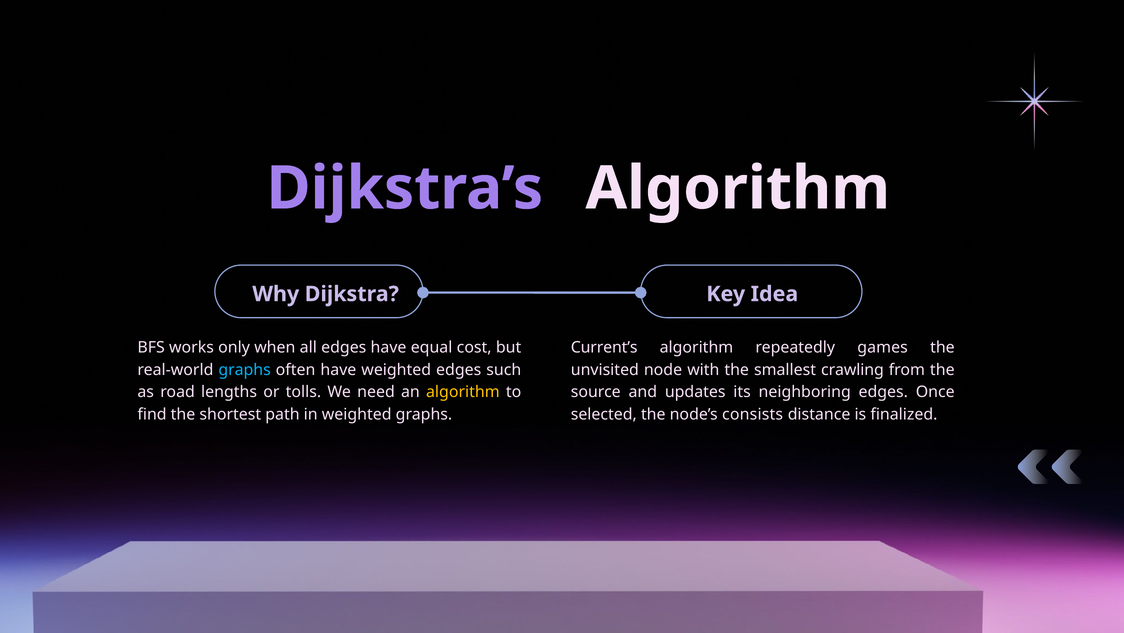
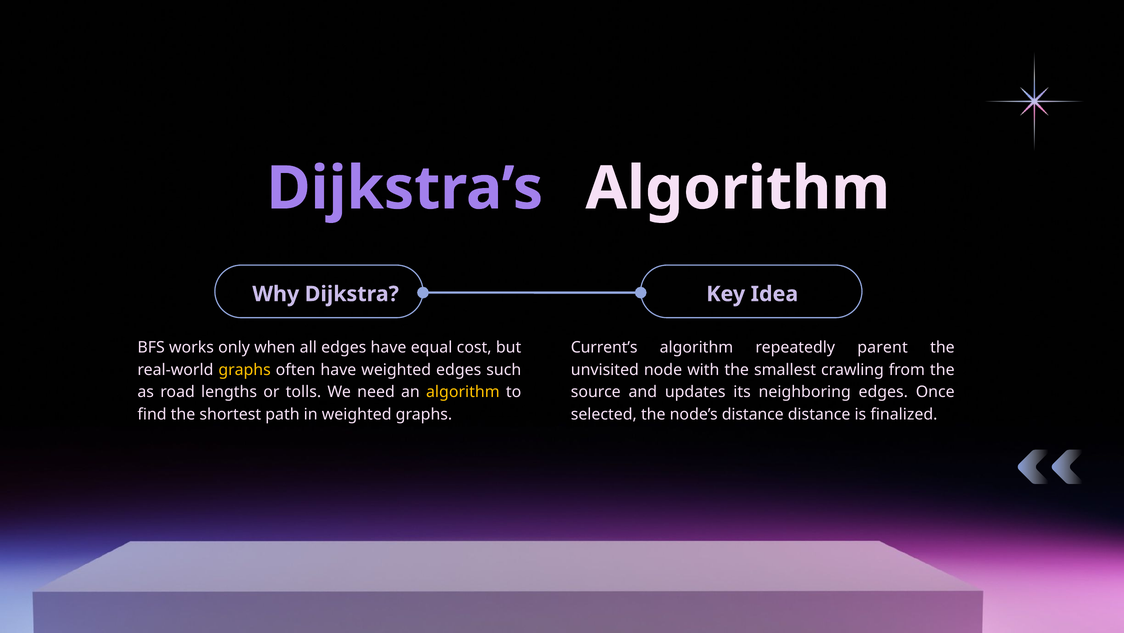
games: games -> parent (883, 347)
graphs colour: light blue -> yellow (245, 369)
node’s consists: consists -> distance (753, 414)
